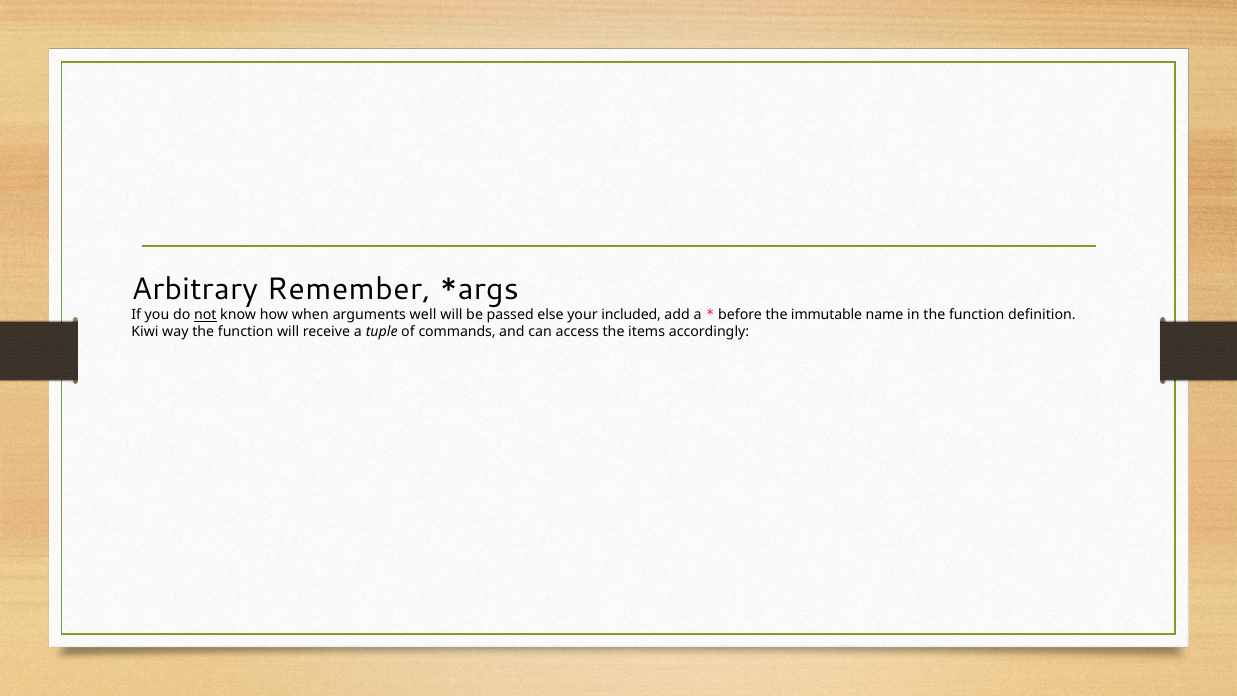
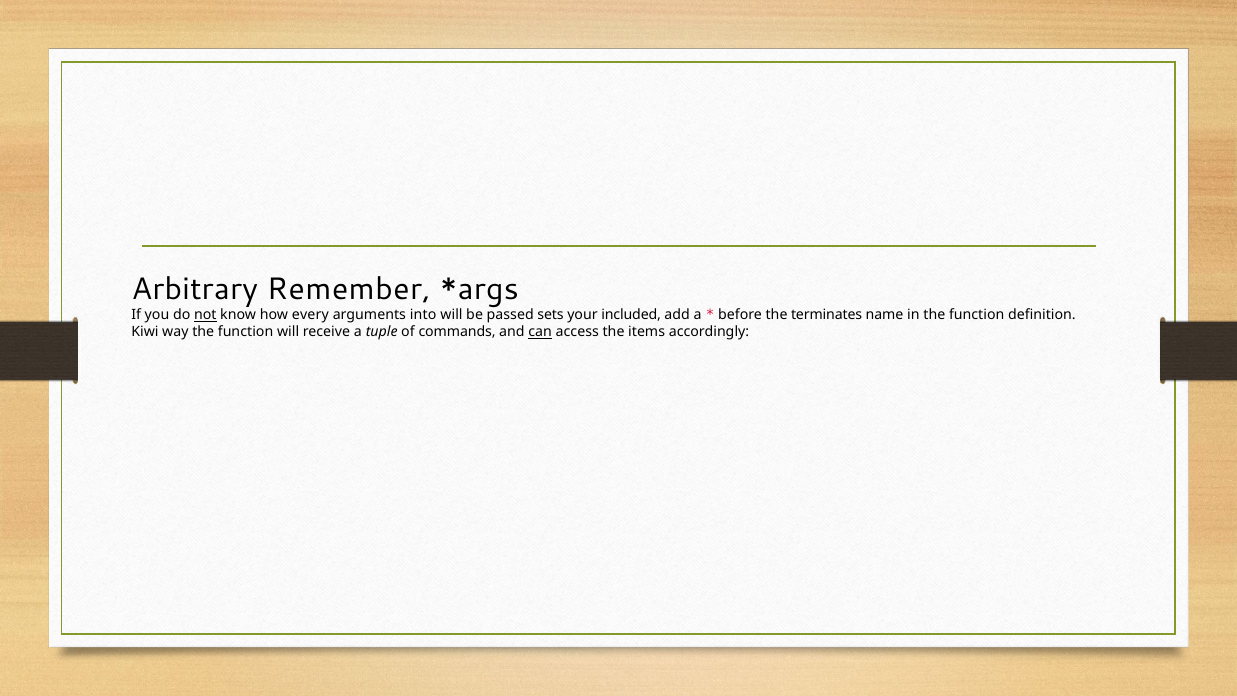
when: when -> every (310, 315)
well: well -> into (423, 315)
else: else -> sets (551, 315)
immutable: immutable -> terminates (827, 315)
can underline: none -> present (540, 332)
